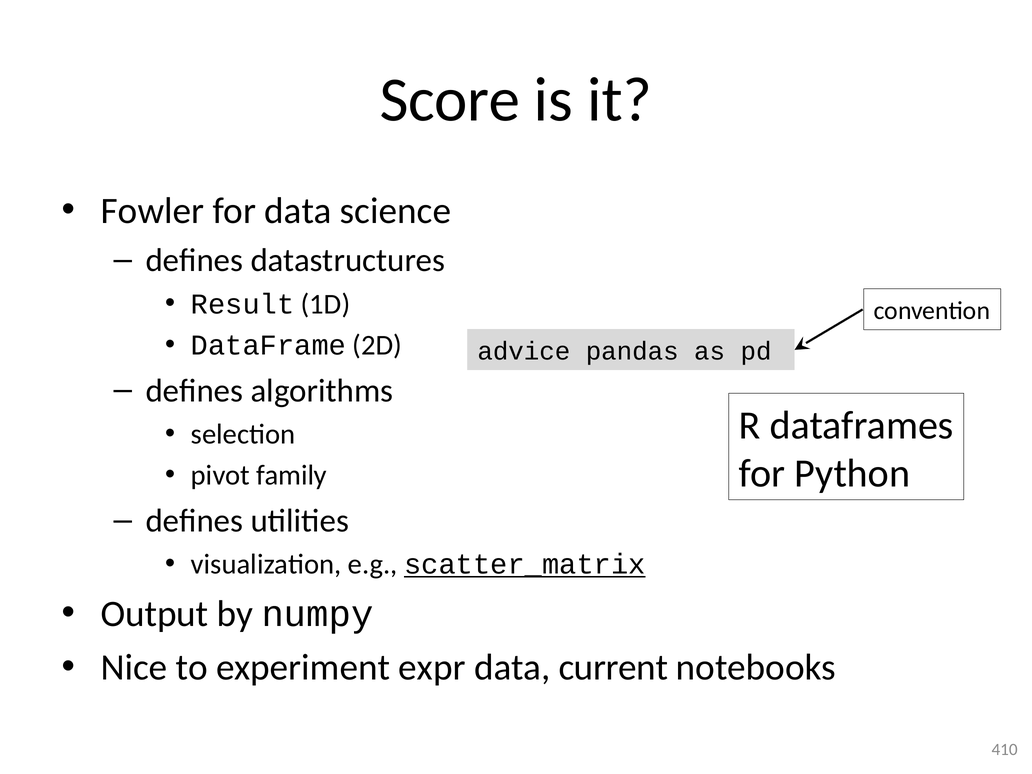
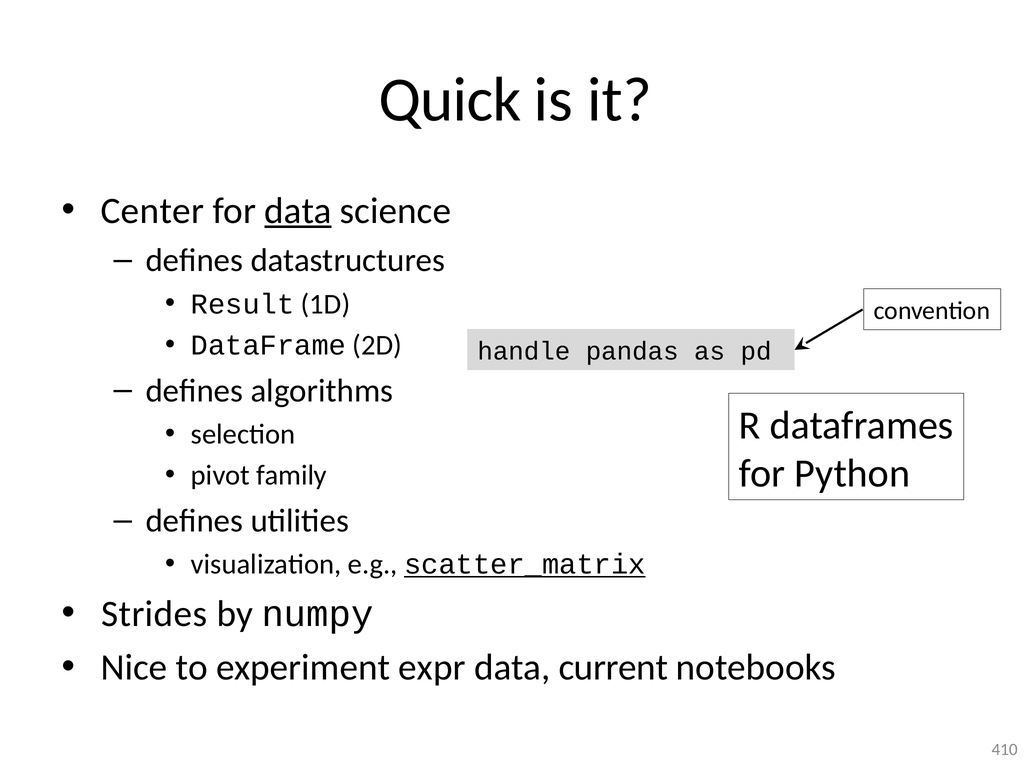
Score: Score -> Quick (450, 100)
Fowler: Fowler -> Center (152, 211)
data underline: none -> present (298, 211)
advice: advice -> handle (524, 351)
Output: Output -> Strides (154, 614)
